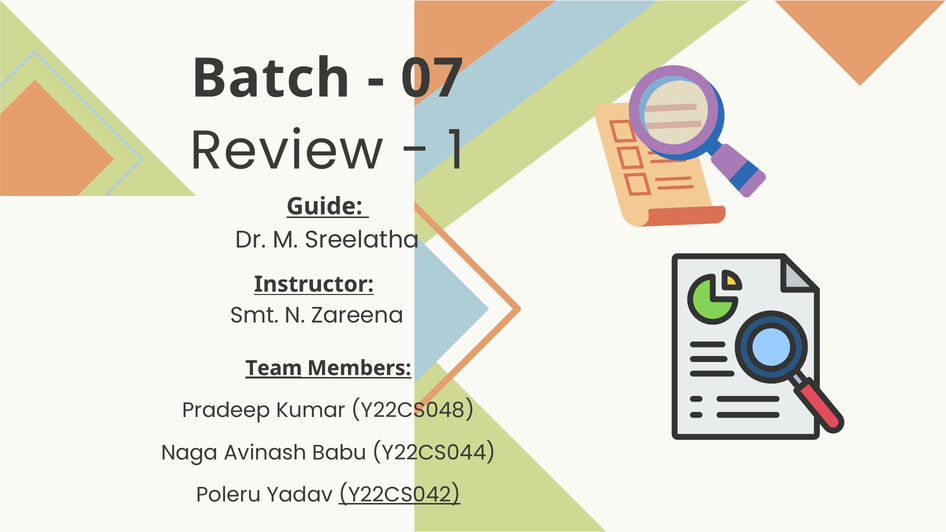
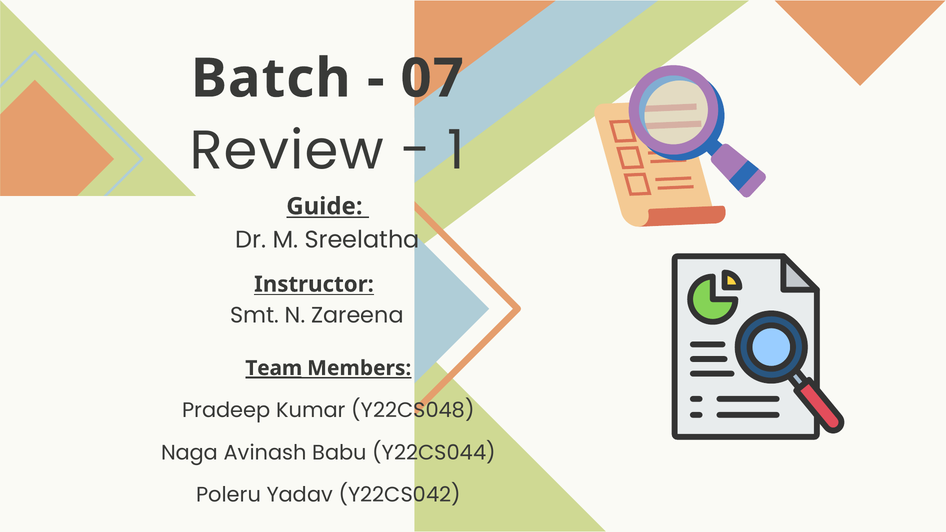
Y22CS042 underline: present -> none (400, 495)
